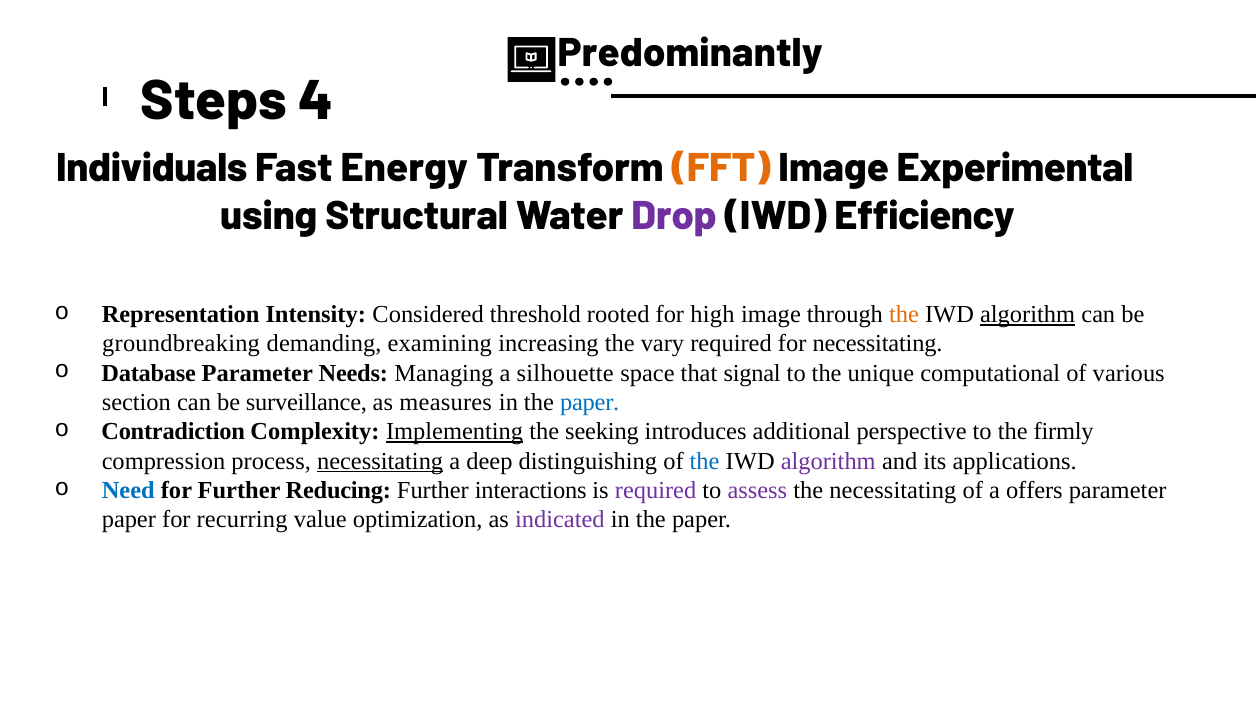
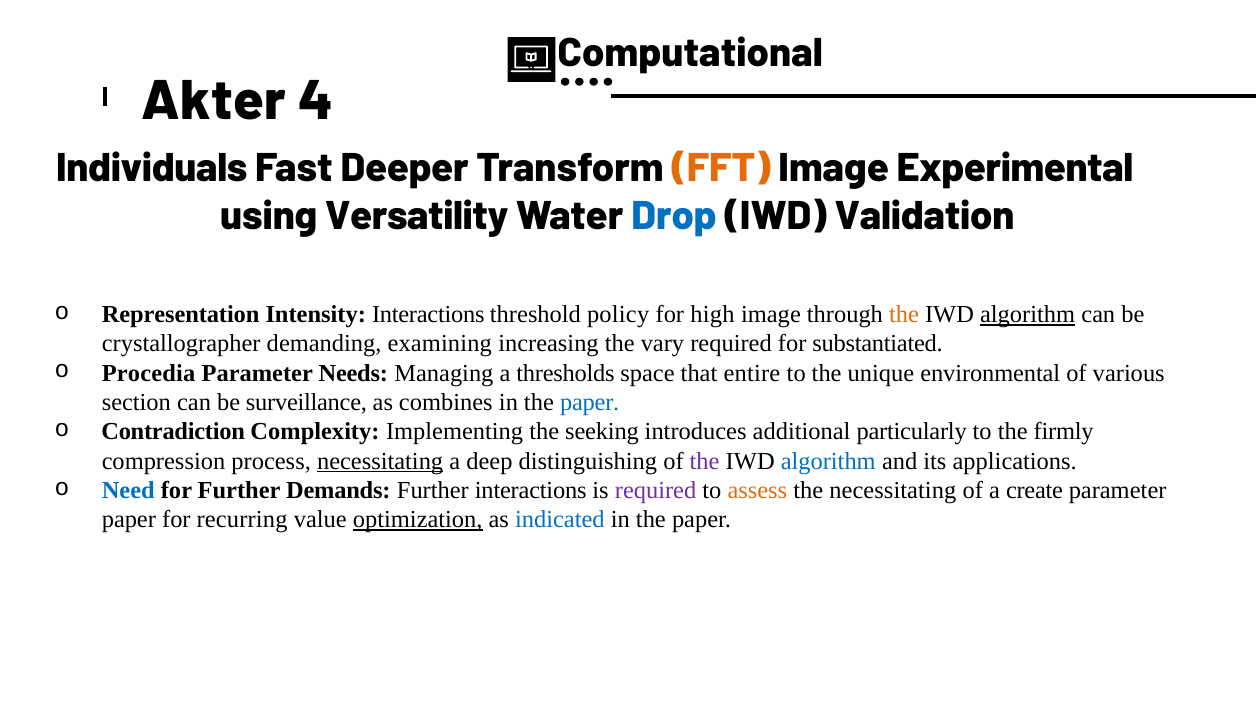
Predominantly: Predominantly -> Computational (690, 54)
Steps: Steps -> Akter (214, 101)
Energy: Energy -> Deeper (405, 168)
Structural: Structural -> Versatility (417, 216)
Drop colour: purple -> blue (674, 216)
Efficiency: Efficiency -> Validation (925, 216)
Intensity Considered: Considered -> Interactions (428, 314)
rooted: rooted -> policy (618, 314)
groundbreaking: groundbreaking -> crystallographer (181, 343)
for necessitating: necessitating -> substantiated (878, 343)
Database: Database -> Procedia (149, 373)
silhouette: silhouette -> thresholds (566, 373)
signal: signal -> entire (752, 373)
computational: computational -> environmental (990, 373)
measures: measures -> combines (446, 402)
Implementing underline: present -> none (455, 431)
perspective: perspective -> particularly (912, 431)
the colour: blue -> purple (705, 461)
algorithm colour: purple -> blue (828, 461)
Reducing: Reducing -> Demands (338, 490)
assess colour: purple -> orange (757, 490)
offers: offers -> create (1034, 490)
optimization underline: none -> present (418, 519)
indicated colour: purple -> blue (560, 519)
